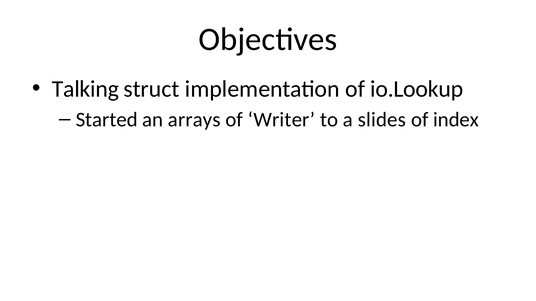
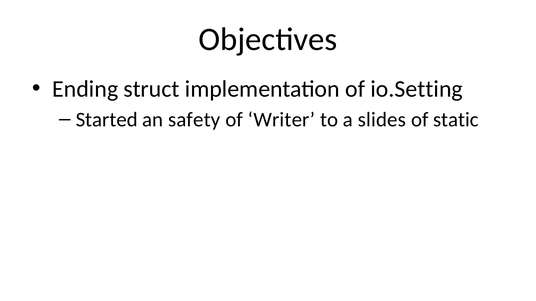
Talking: Talking -> Ending (85, 89)
io.Lookup: io.Lookup -> io.Setting (417, 89)
arrays: arrays -> safety (194, 120)
index: index -> static (456, 120)
